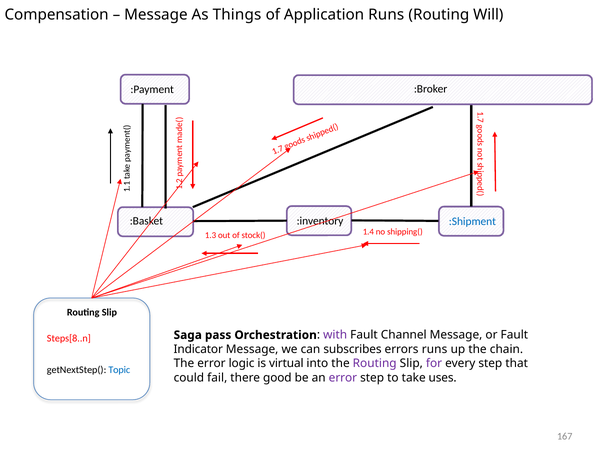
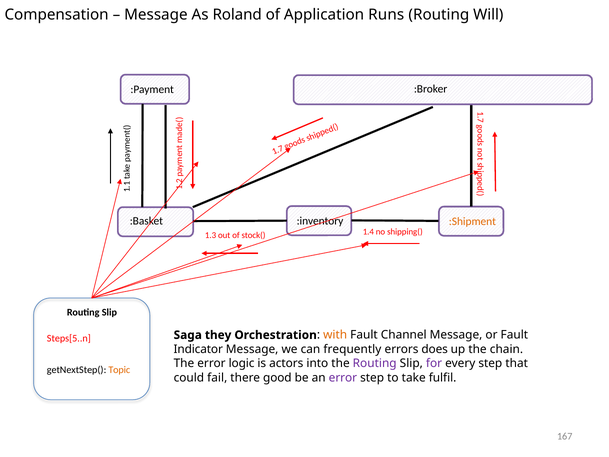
Things: Things -> Roland (237, 15)
:Shipment colour: blue -> orange (472, 221)
pass: pass -> they (218, 335)
with colour: purple -> orange (335, 335)
Steps[8..n: Steps[8..n -> Steps[5..n (69, 338)
subscribes: subscribes -> frequently (352, 349)
errors runs: runs -> does (435, 349)
virtual: virtual -> actors (286, 363)
Topic colour: blue -> orange (119, 369)
uses: uses -> fulfil (443, 378)
